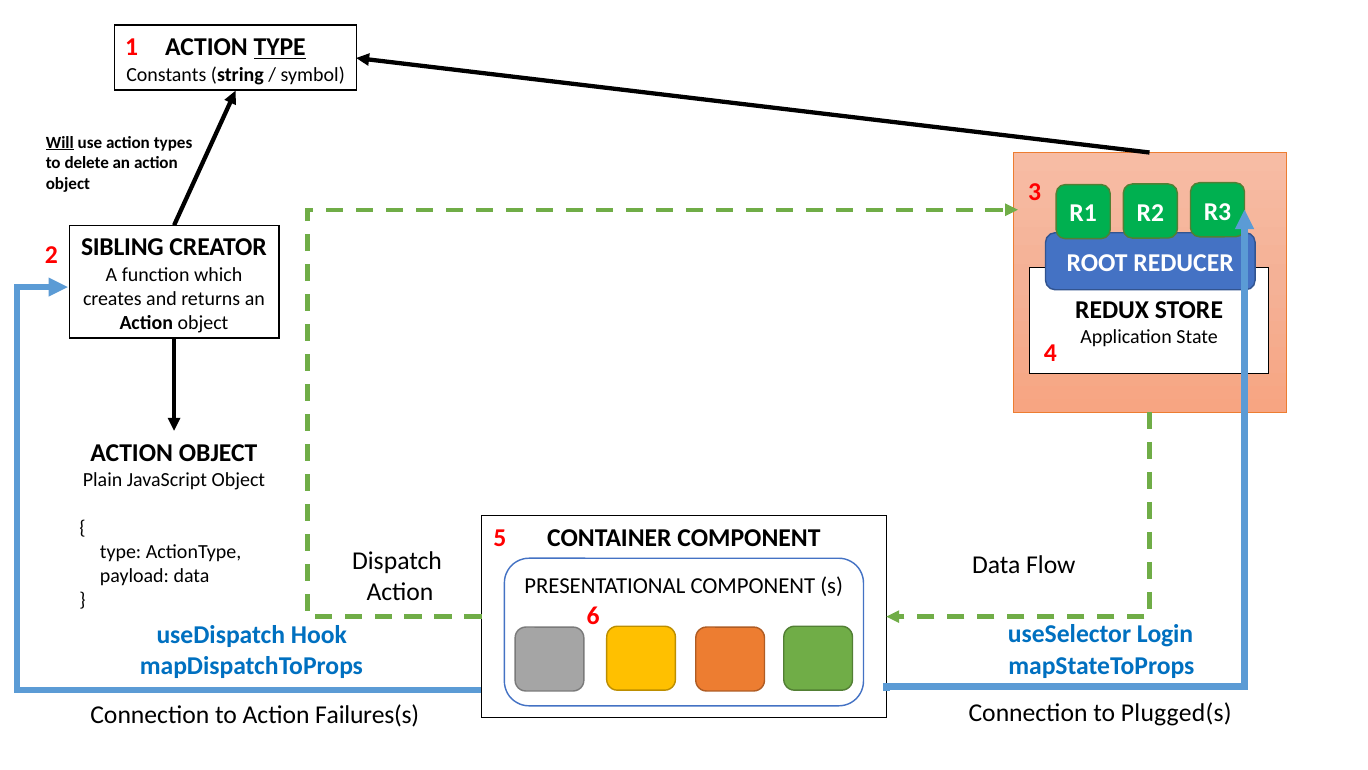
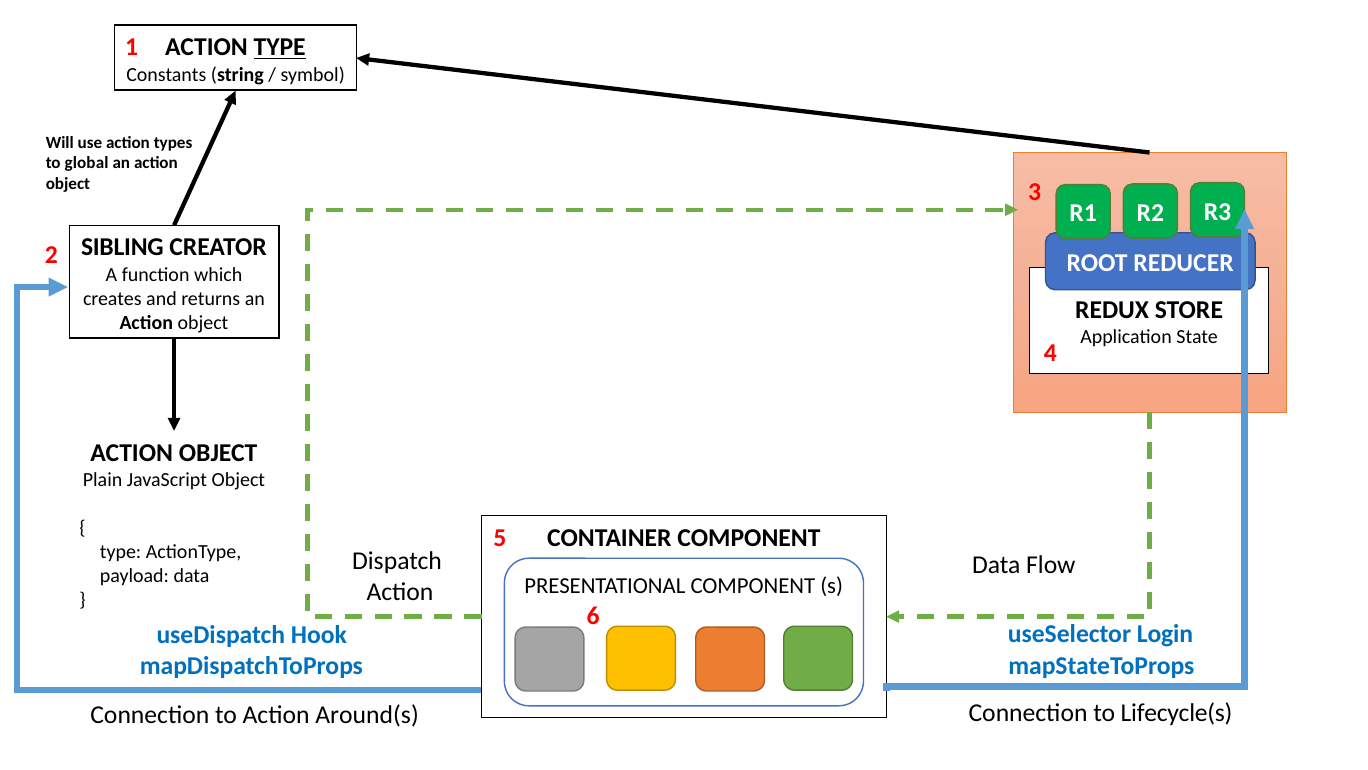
Will underline: present -> none (60, 142)
delete: delete -> global (87, 163)
Plugged(s: Plugged(s -> Lifecycle(s (1177, 712)
Failures(s: Failures(s -> Around(s (367, 714)
